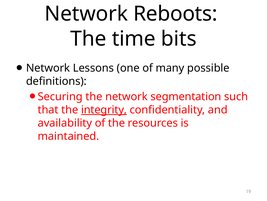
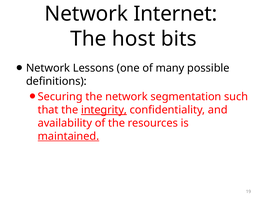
Reboots: Reboots -> Internet (175, 14)
time: time -> host (134, 39)
maintained underline: none -> present (68, 136)
